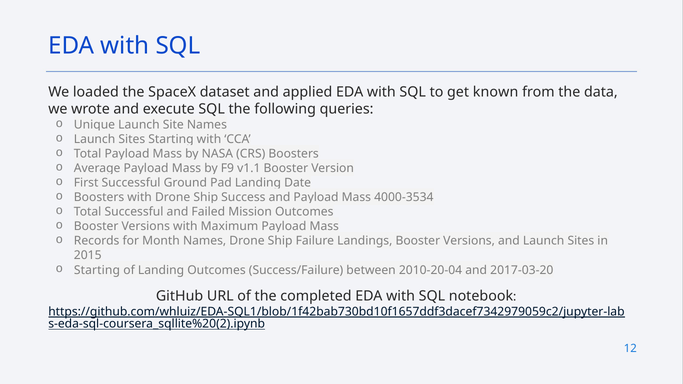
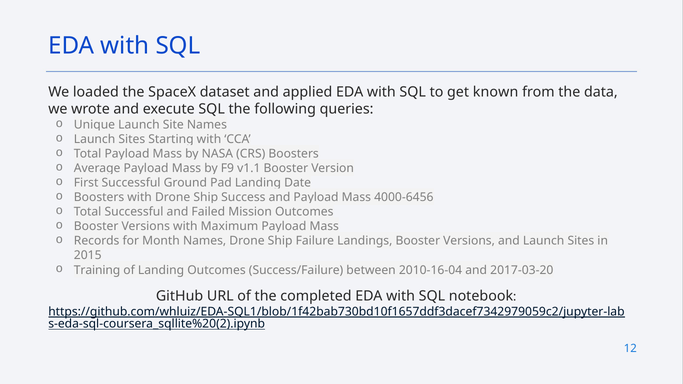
4000-3534: 4000-3534 -> 4000-6456 (404, 198)
Starting: Starting -> Training (97, 270)
2010-20-04: 2010-20-04 -> 2010-16-04 (431, 270)
